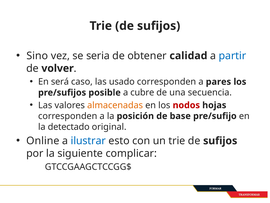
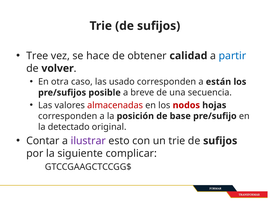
Sino: Sino -> Tree (37, 56)
seria: seria -> hace (98, 56)
será: será -> otra (60, 82)
pares: pares -> están (218, 82)
cubre: cubre -> breve (142, 92)
almacenadas colour: orange -> red (115, 105)
Online: Online -> Contar (43, 140)
ilustrar colour: blue -> purple (88, 140)
